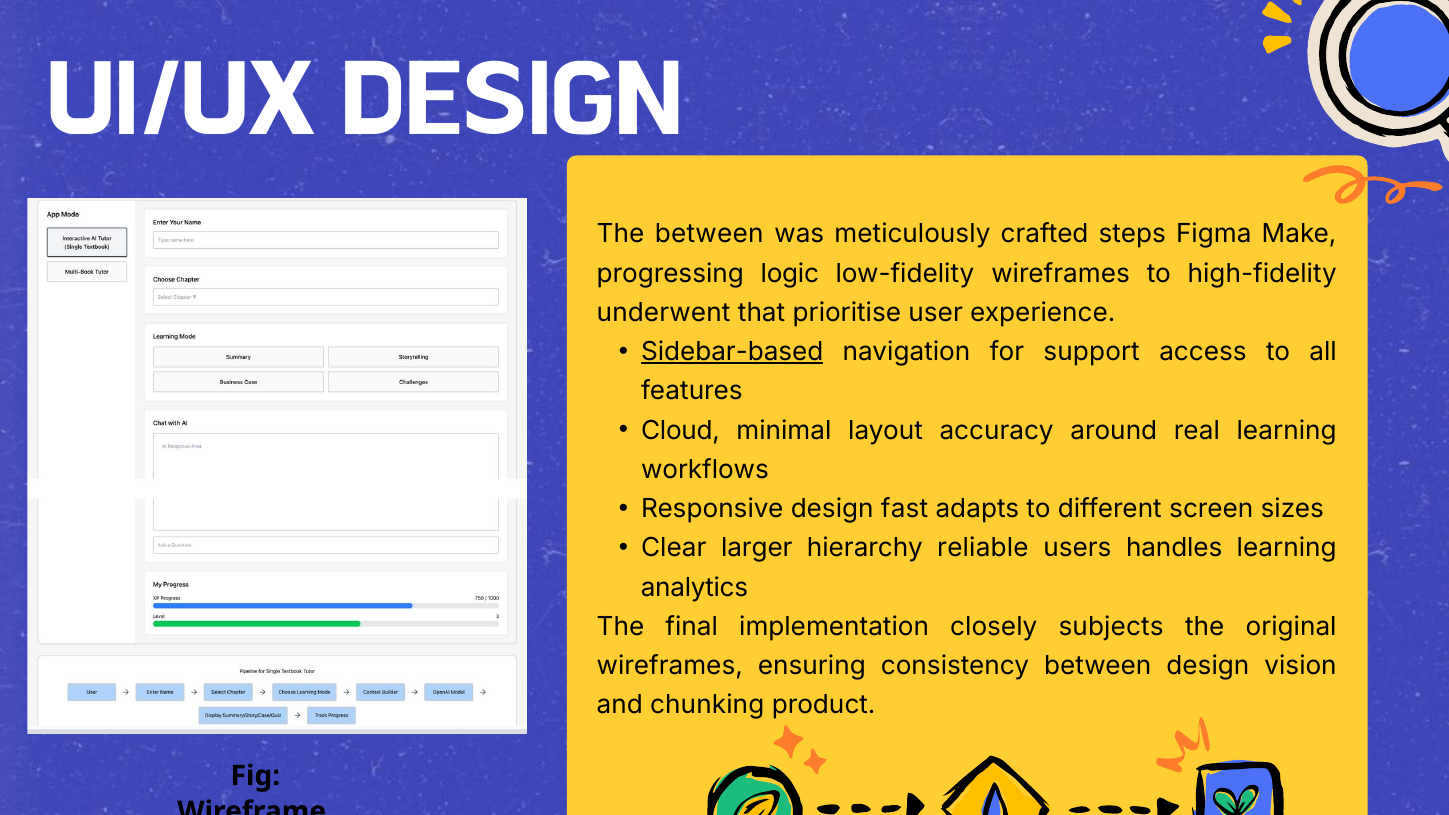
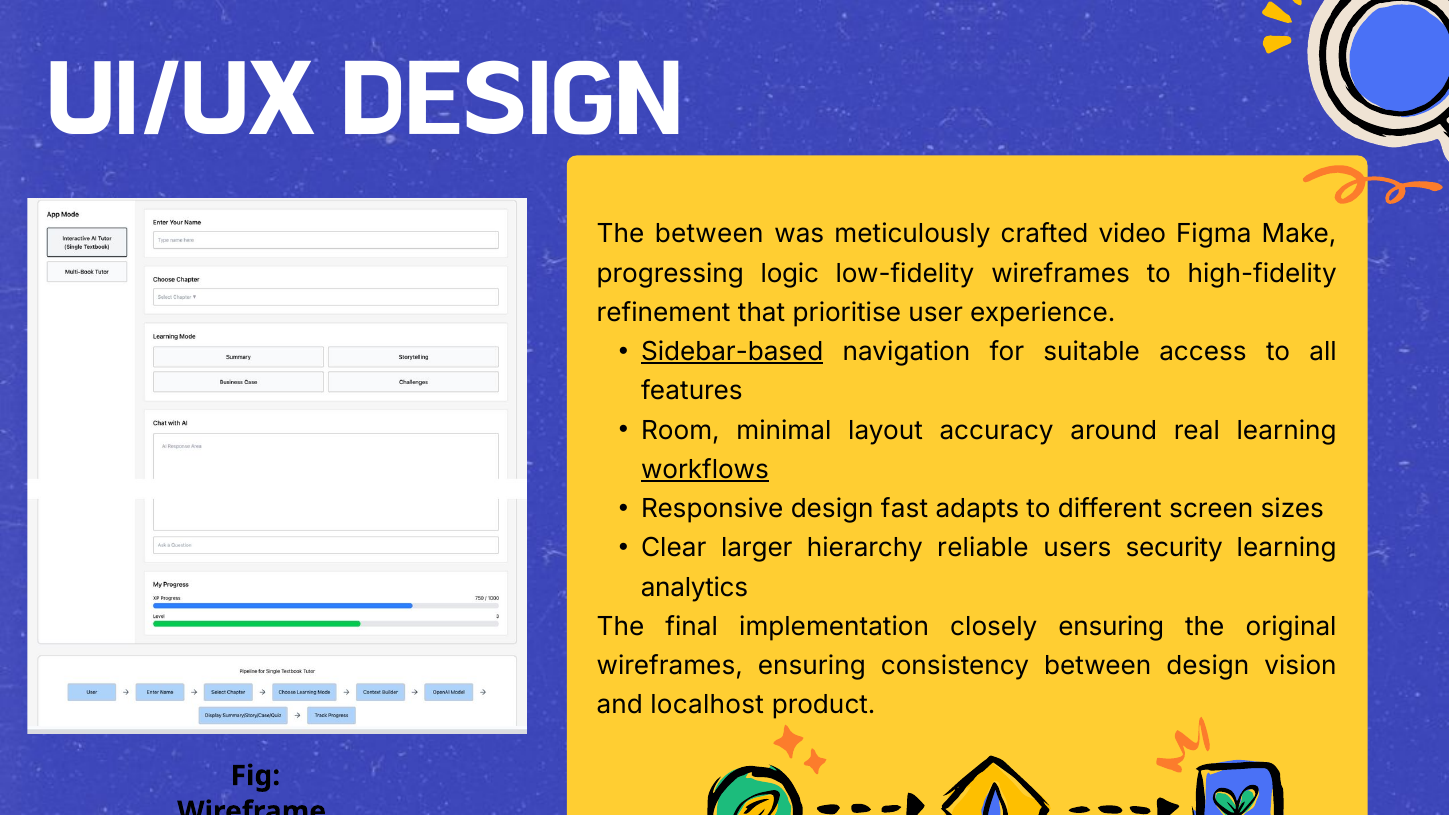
steps: steps -> video (1132, 234)
underwent: underwent -> refinement (664, 313)
support: support -> suitable (1092, 352)
Cloud: Cloud -> Room (680, 430)
workflows underline: none -> present (705, 470)
handles: handles -> security (1174, 548)
closely subjects: subjects -> ensuring (1111, 627)
chunking: chunking -> localhost (707, 705)
